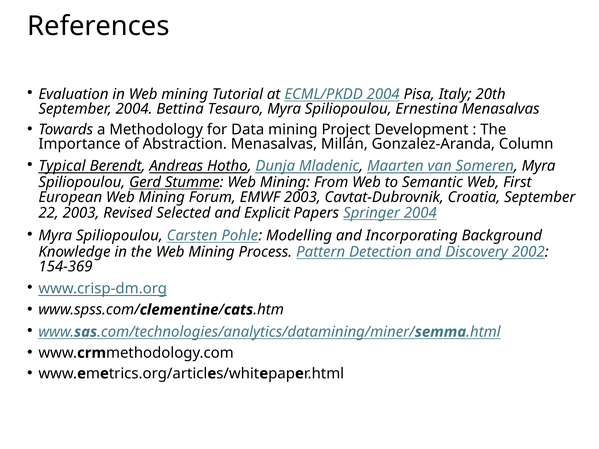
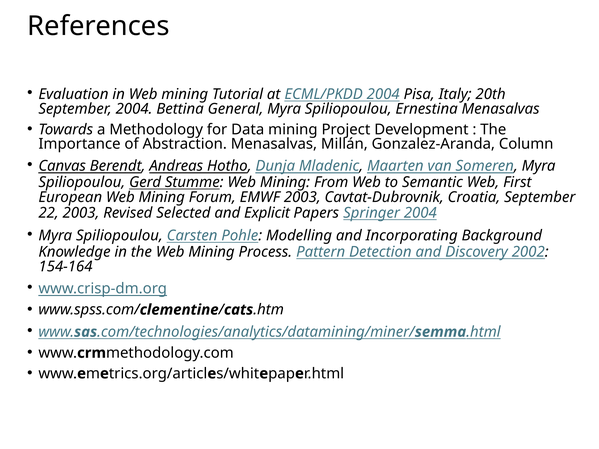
Tesauro: Tesauro -> General (235, 109)
Typical: Typical -> Canvas (62, 166)
154-369: 154-369 -> 154-164 (65, 267)
